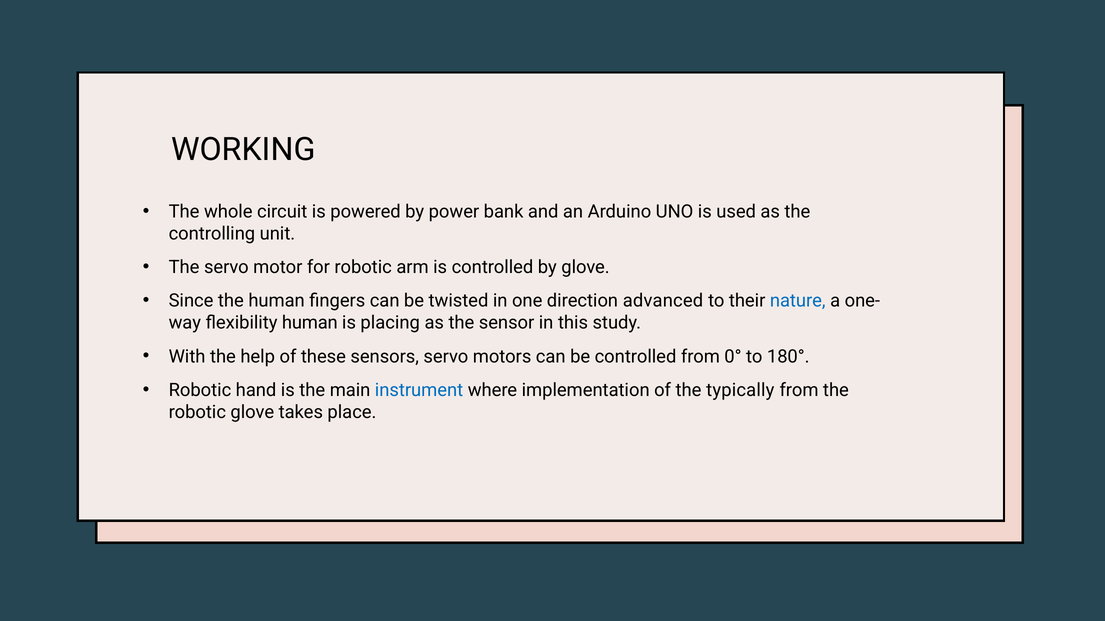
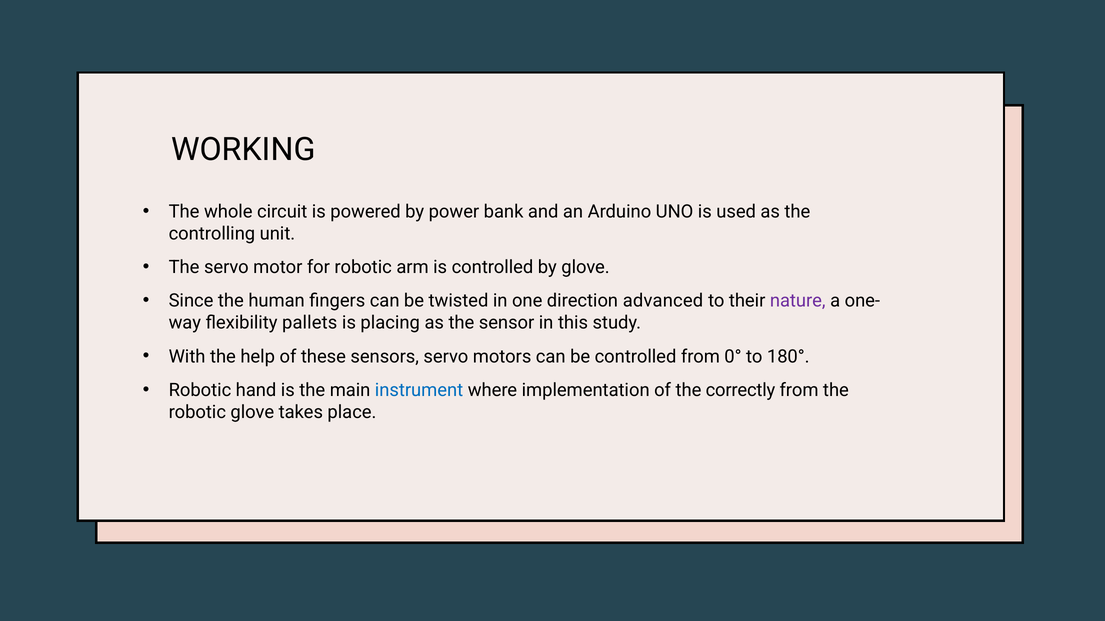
nature colour: blue -> purple (798, 301)
flexibility human: human -> pallets (310, 323)
typically: typically -> correctly (740, 390)
